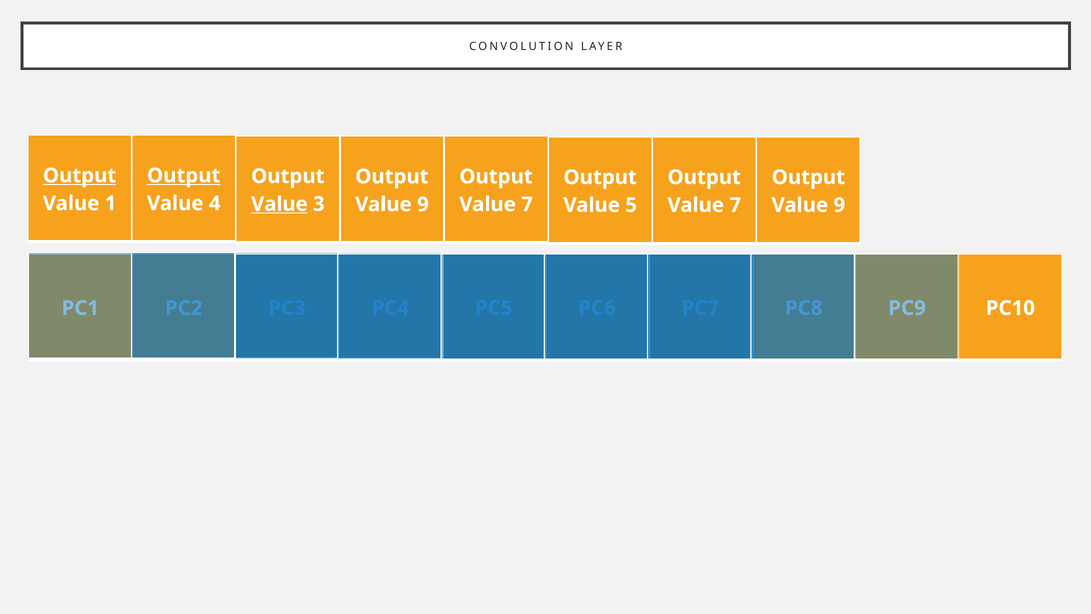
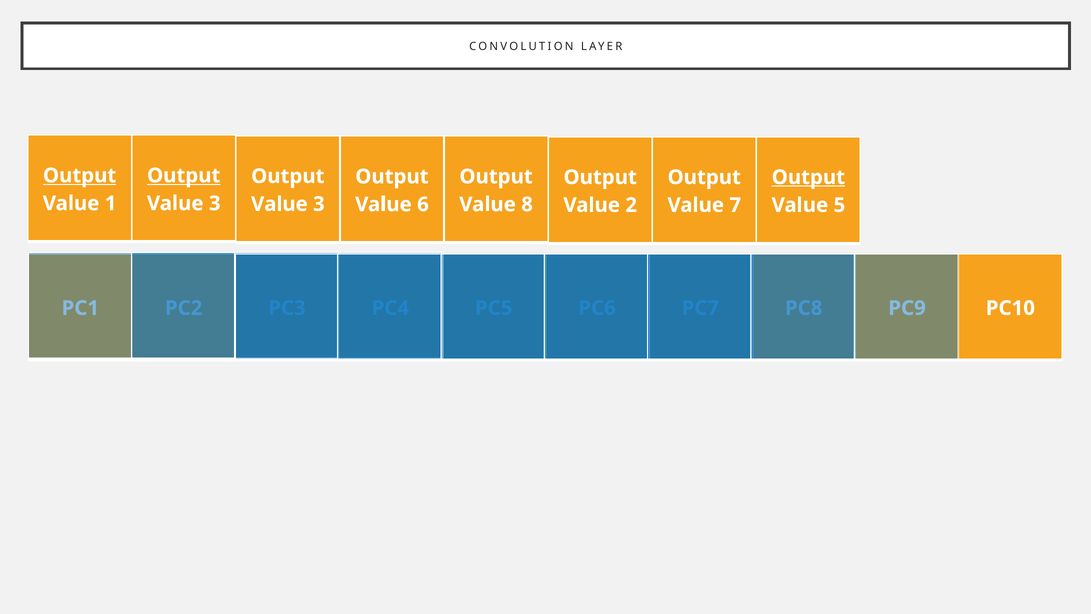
Output underline: none -> present (808, 177)
4: 4 -> 3 (215, 203)
Value underline: present -> none (279, 204)
9: 9 -> 6 (423, 204)
7: 7 -> 8 (527, 204)
5: 5 -> 2 (631, 205)
9: 9 -> 5 (839, 205)
